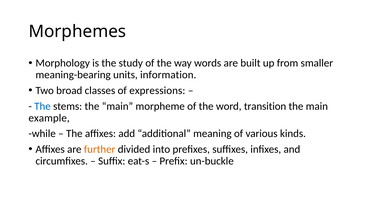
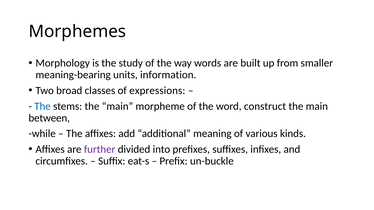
transition: transition -> construct (265, 106)
example: example -> between (49, 118)
further colour: orange -> purple (100, 150)
